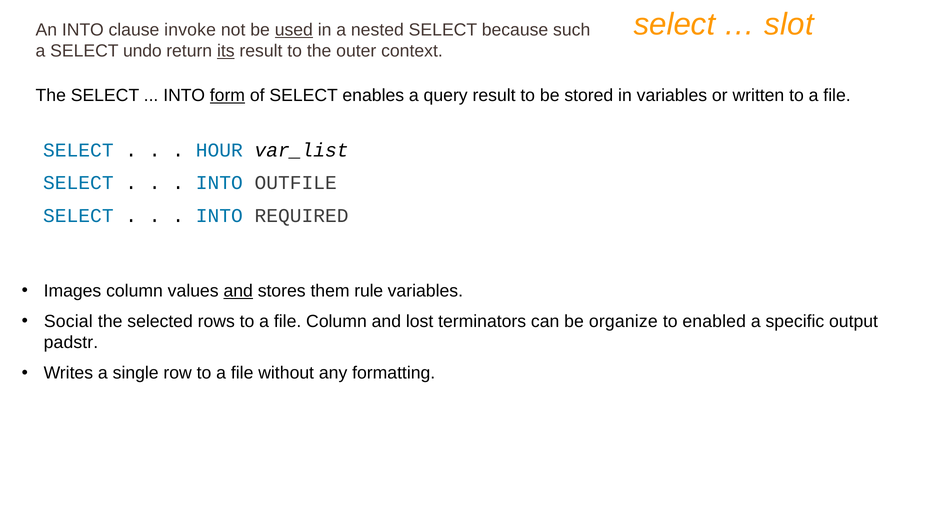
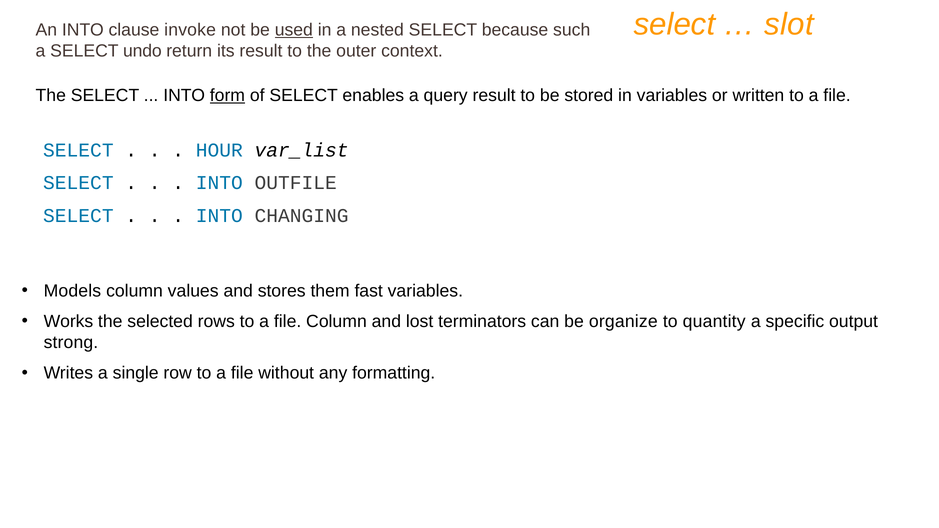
its underline: present -> none (226, 51)
REQUIRED: REQUIRED -> CHANGING (302, 216)
Images: Images -> Models (72, 291)
and underline: present -> none (238, 291)
rule: rule -> fast (369, 291)
Social: Social -> Works (68, 322)
enabled: enabled -> quantity (714, 322)
padstr: padstr -> strong (71, 343)
